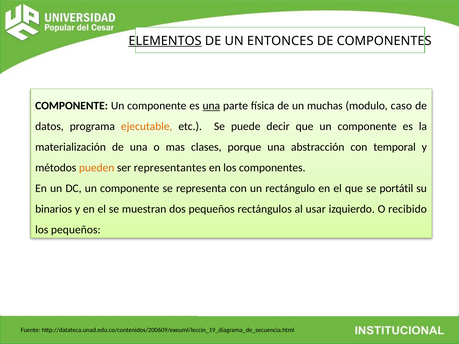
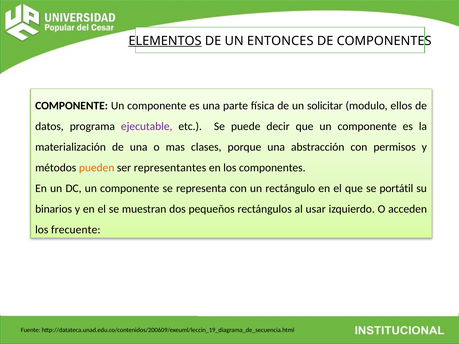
una underline: present -> none (211, 106)
muchas: muchas -> solicitar (325, 106)
caso: caso -> ellos (401, 106)
ejecutable colour: orange -> purple (147, 126)
temporal: temporal -> permisos (395, 147)
recibido: recibido -> acceden (408, 209)
los pequeños: pequeños -> frecuente (76, 230)
